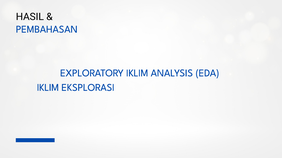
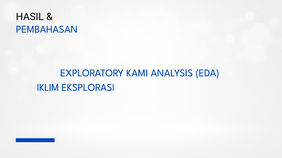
EXPLORATORY IKLIM: IKLIM -> KAMI (137, 73)
